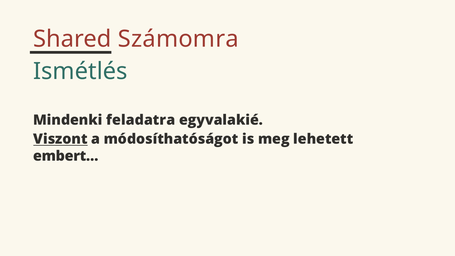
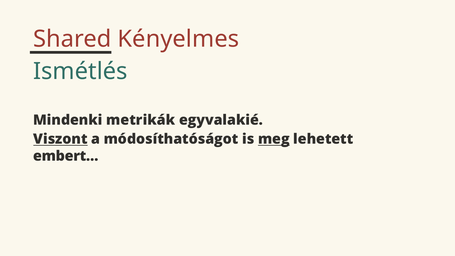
Számomra: Számomra -> Kényelmes (178, 39)
feladatra: feladatra -> metrikák (141, 120)
meg underline: none -> present (274, 139)
